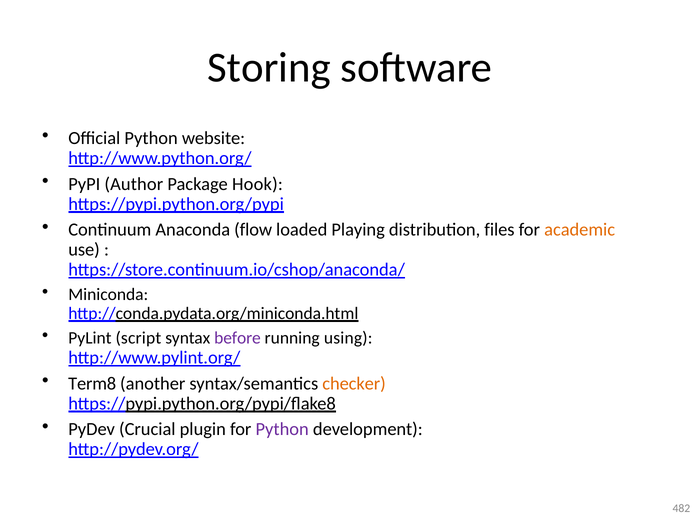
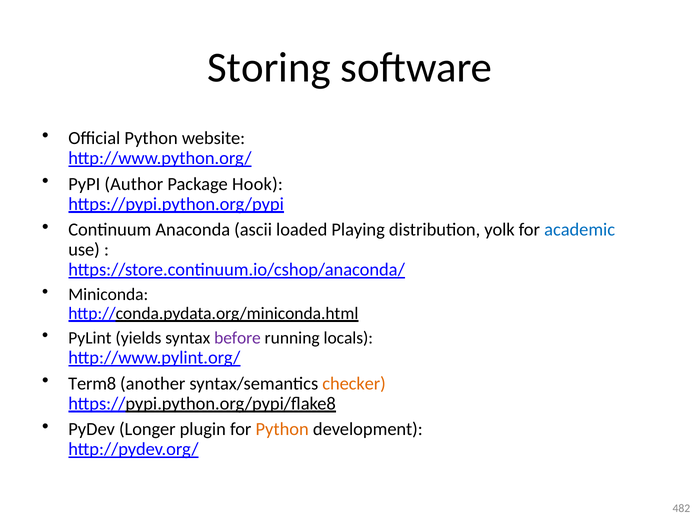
flow: flow -> ascii (253, 230)
files: files -> yolk (500, 230)
academic colour: orange -> blue (580, 230)
script: script -> yields (138, 338)
using: using -> locals (348, 338)
Crucial: Crucial -> Longer (147, 429)
Python colour: purple -> orange (282, 429)
